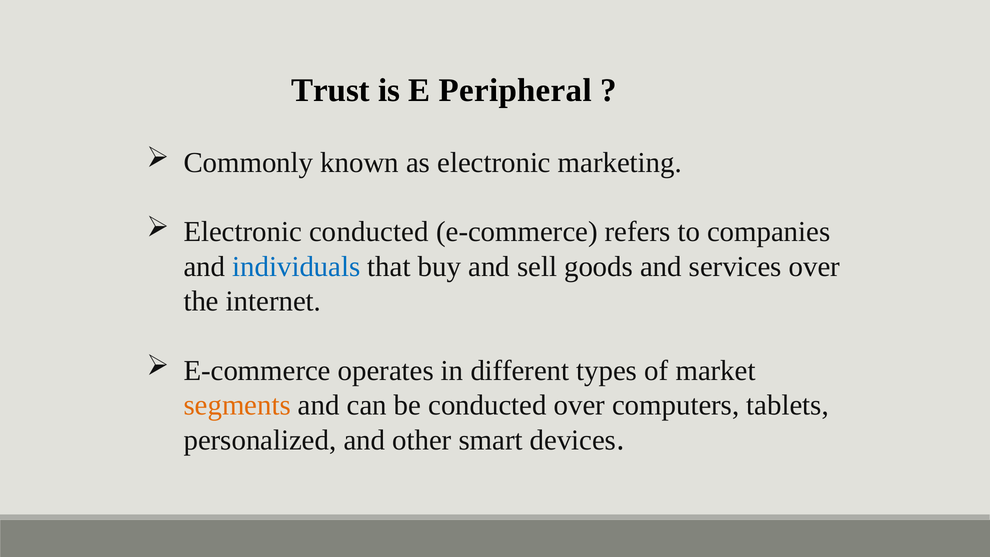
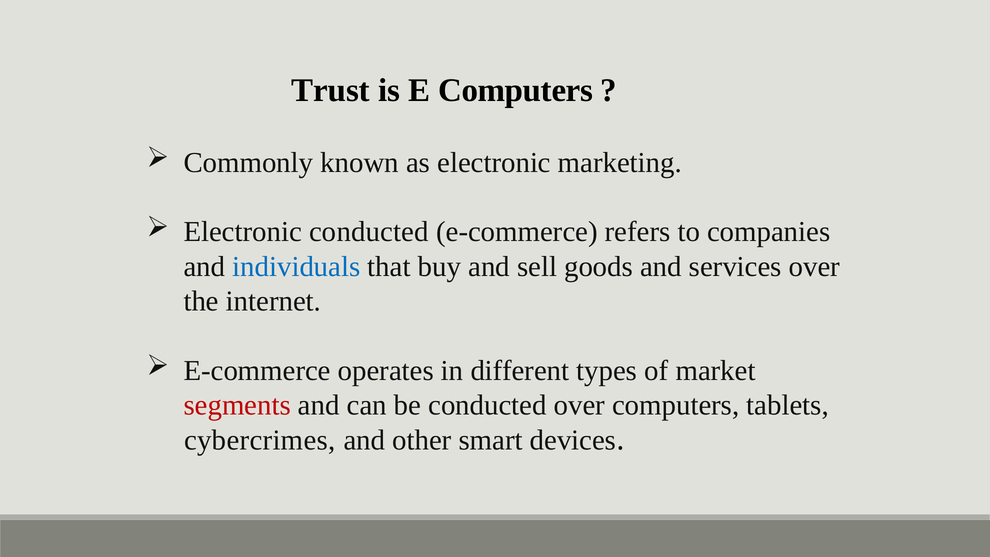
E Peripheral: Peripheral -> Computers (516, 91)
segments colour: orange -> red (237, 405)
personalized: personalized -> cybercrimes (260, 440)
